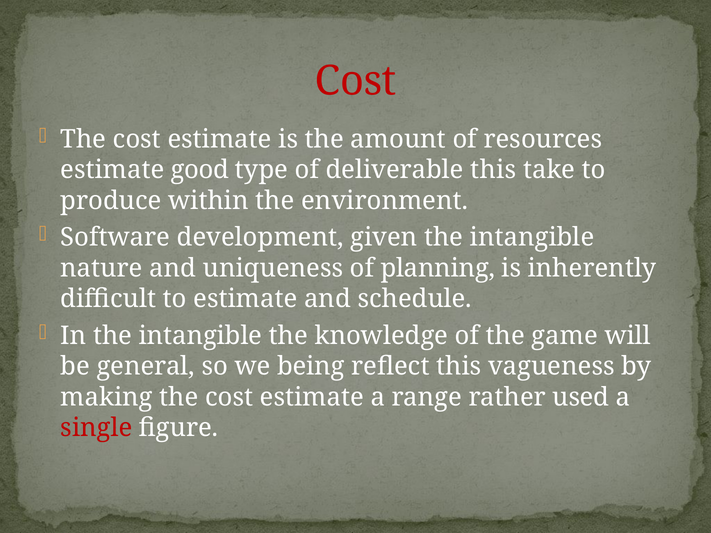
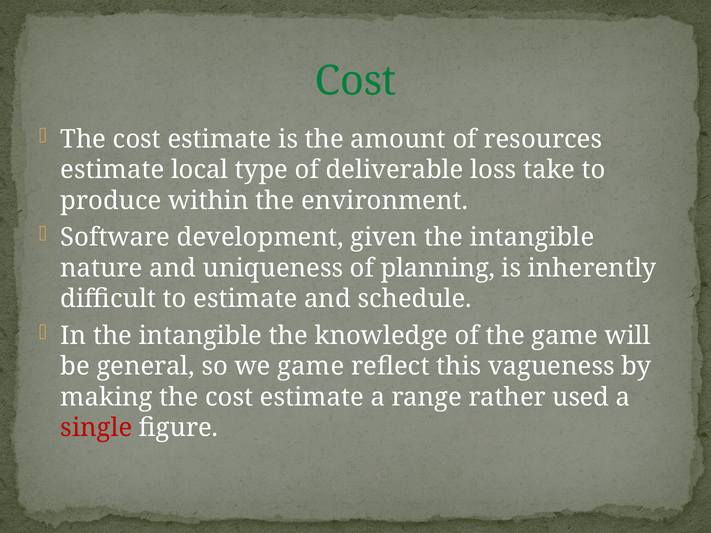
Cost colour: red -> green (356, 81)
good: good -> local (200, 170)
deliverable this: this -> loss (493, 170)
we being: being -> game (311, 367)
